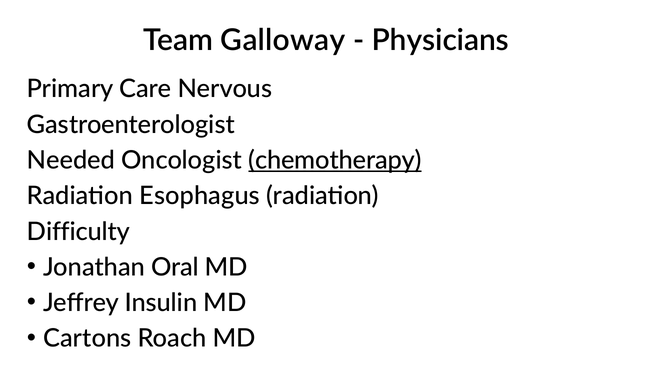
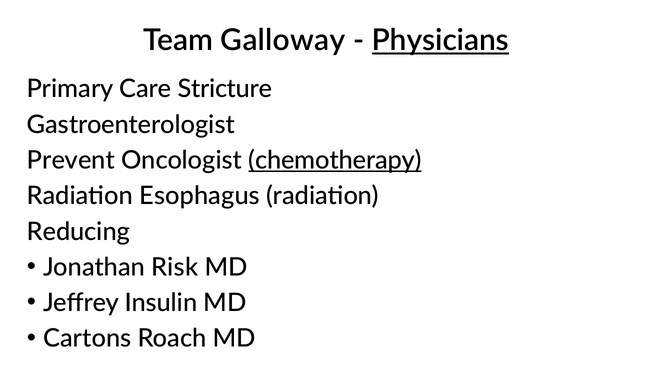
Physicians underline: none -> present (440, 40)
Nervous: Nervous -> Stricture (225, 89)
Needed: Needed -> Prevent (71, 160)
Difficulty: Difficulty -> Reducing (78, 232)
Oral: Oral -> Risk (175, 267)
